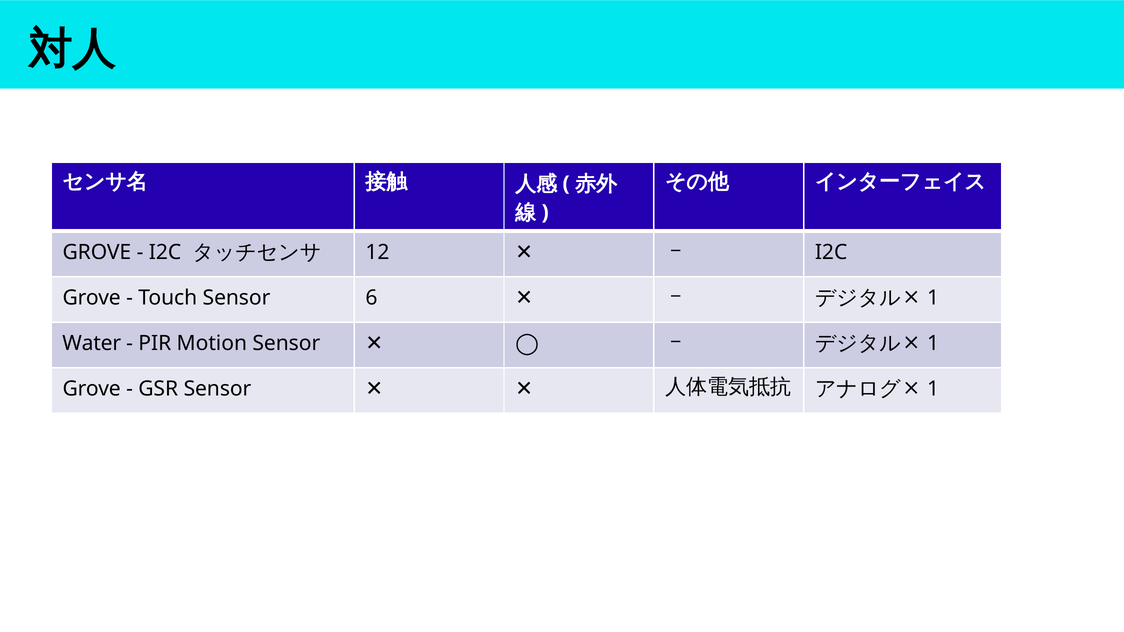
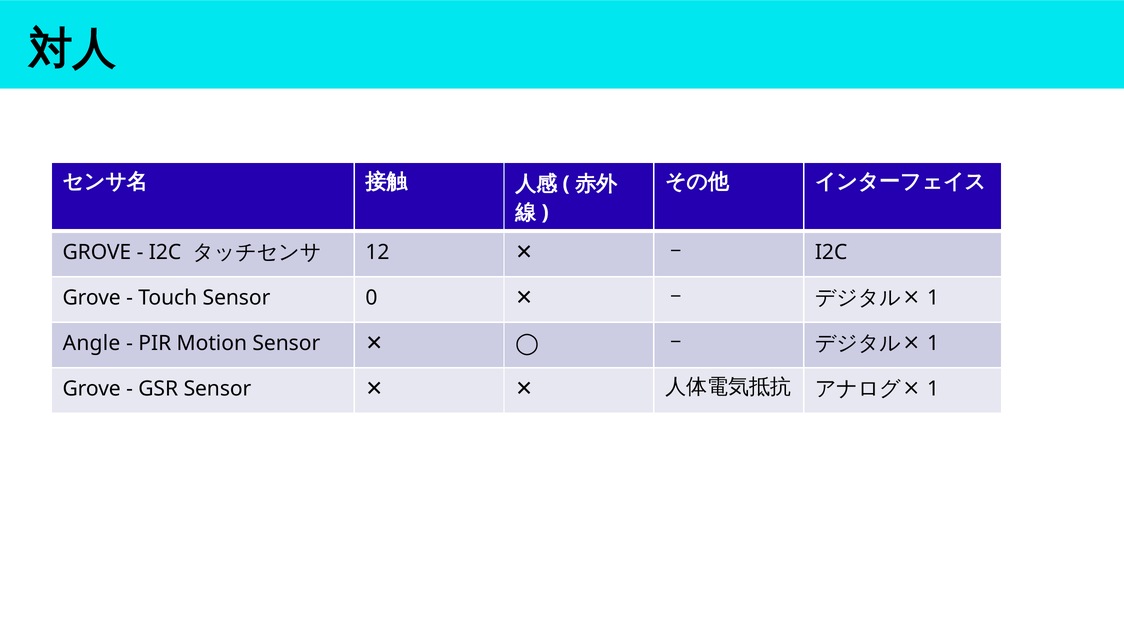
6: 6 -> 0 (372, 298)
Water: Water -> Angle (92, 343)
